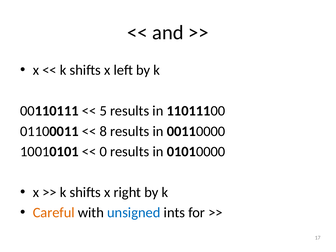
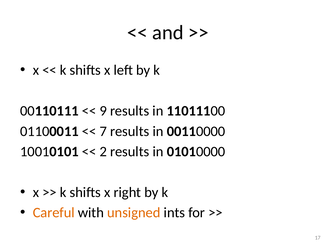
5: 5 -> 9 (103, 111)
8: 8 -> 7 (103, 131)
0: 0 -> 2 (103, 152)
unsigned colour: blue -> orange (134, 213)
